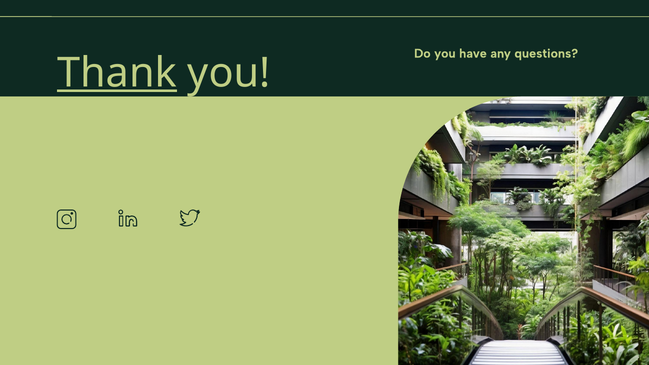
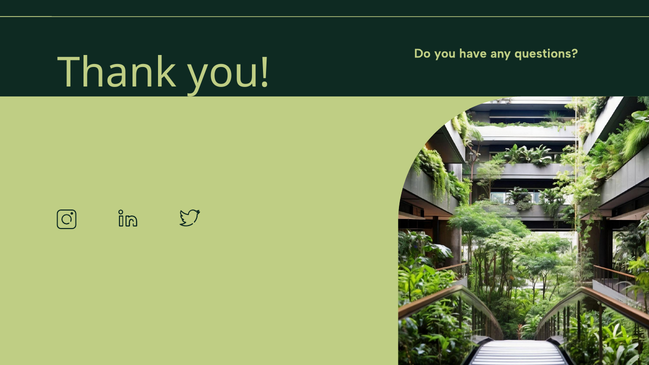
Thank underline: present -> none (117, 73)
